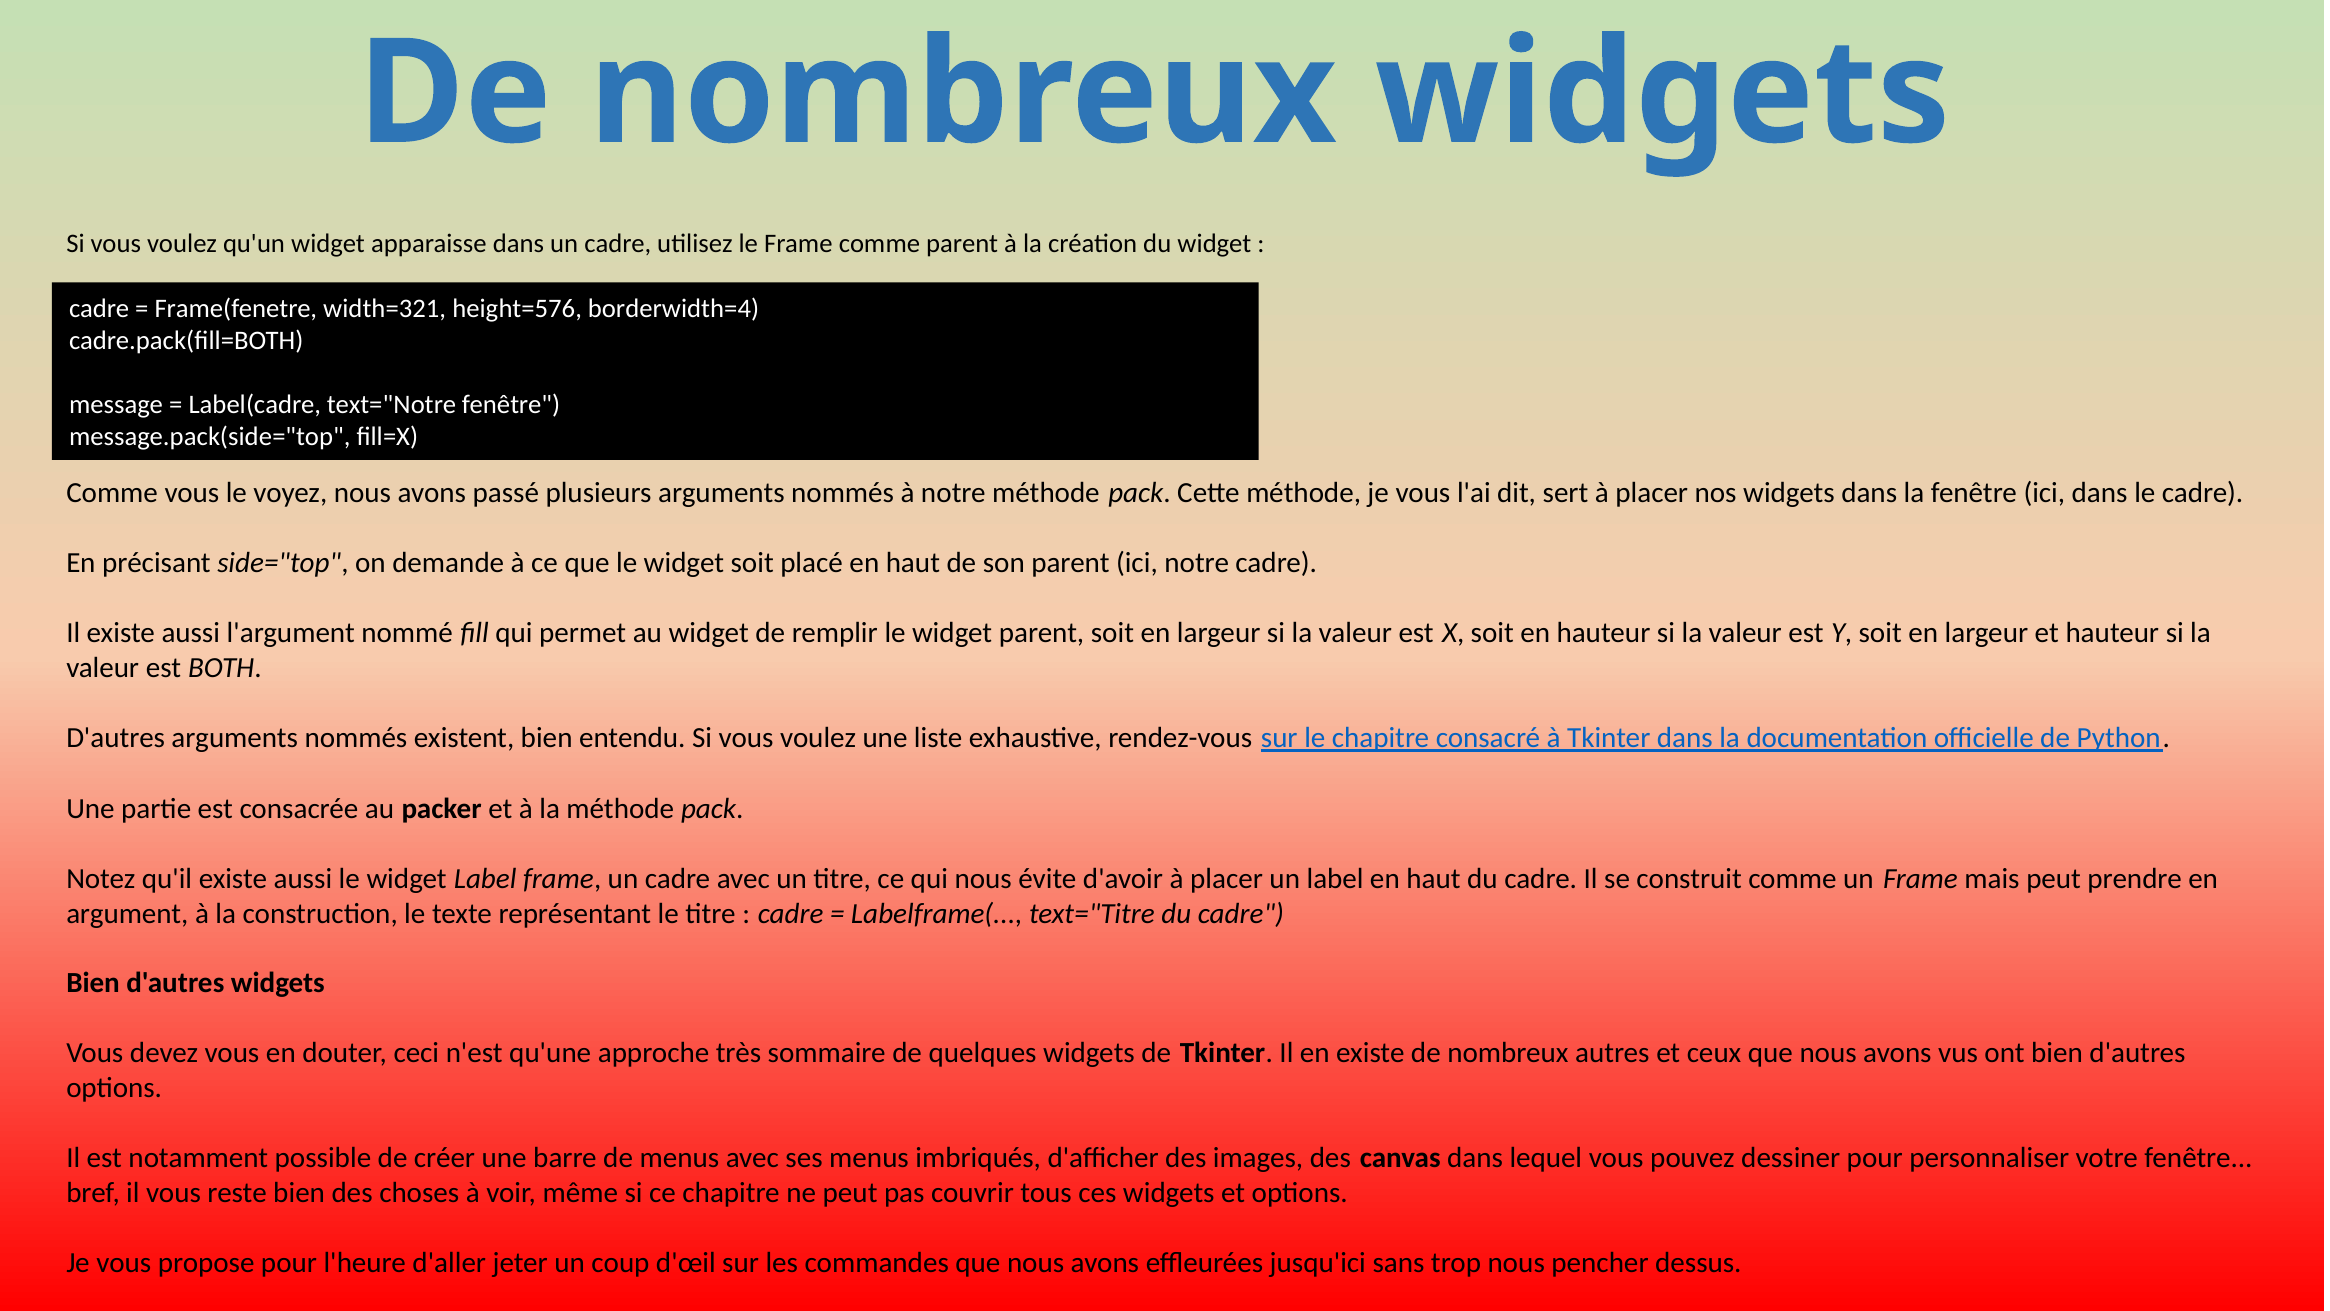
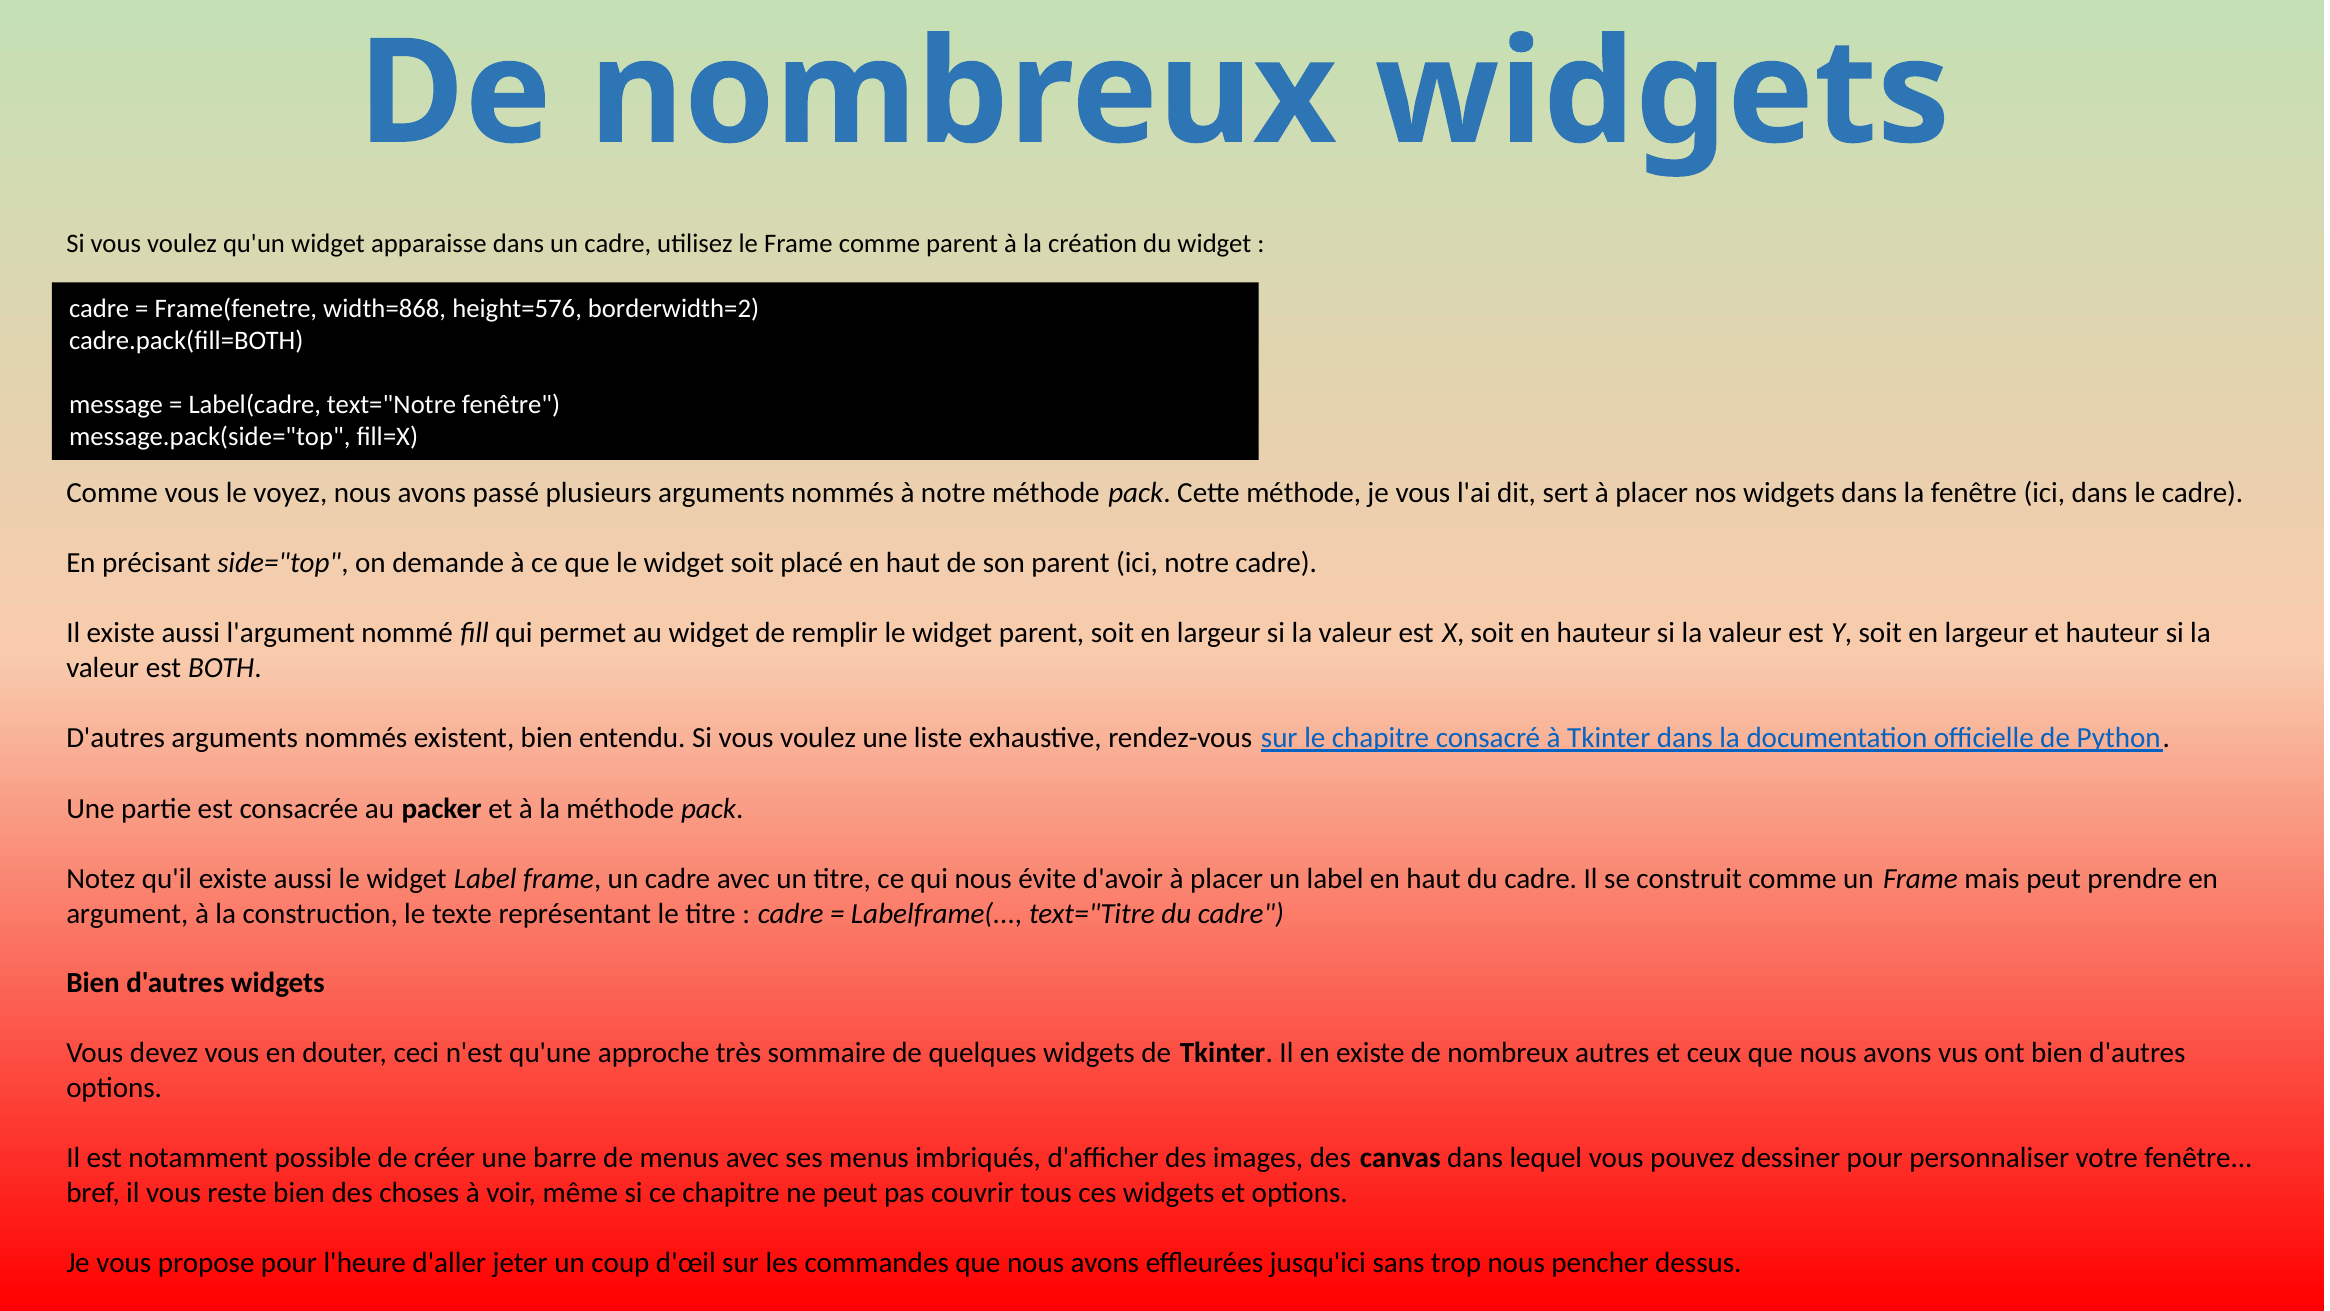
width=321: width=321 -> width=868 (385, 309)
borderwidth=4: borderwidth=4 -> borderwidth=2 (673, 309)
